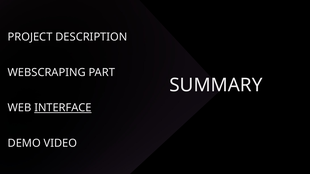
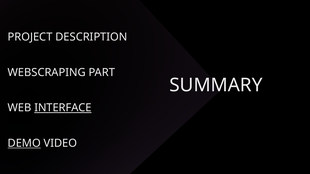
DEMO underline: none -> present (24, 143)
